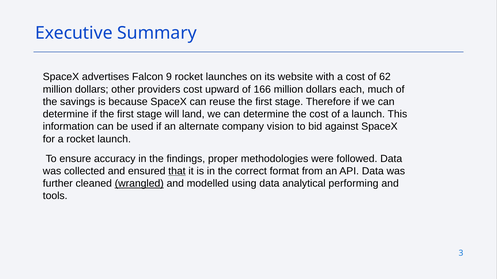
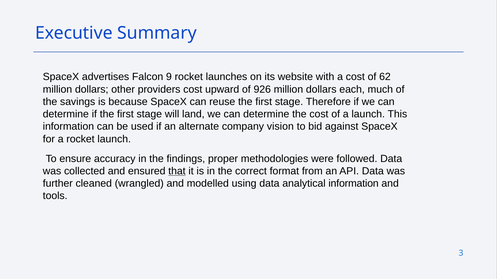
166: 166 -> 926 (262, 89)
wrangled underline: present -> none (139, 184)
analytical performing: performing -> information (354, 184)
